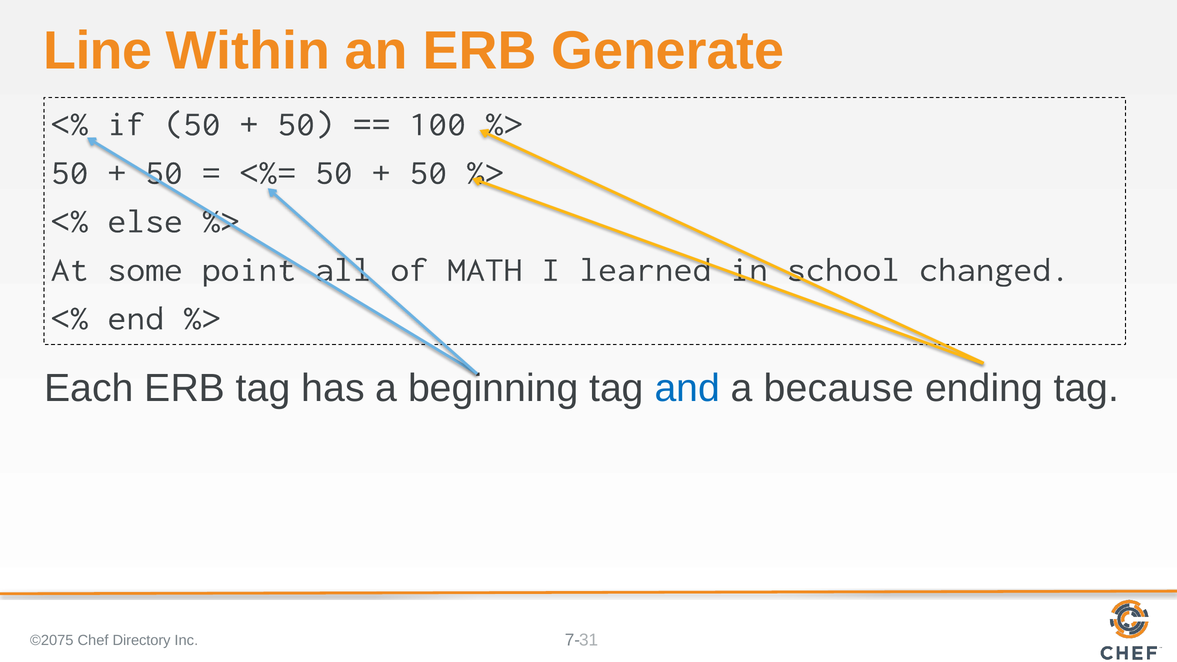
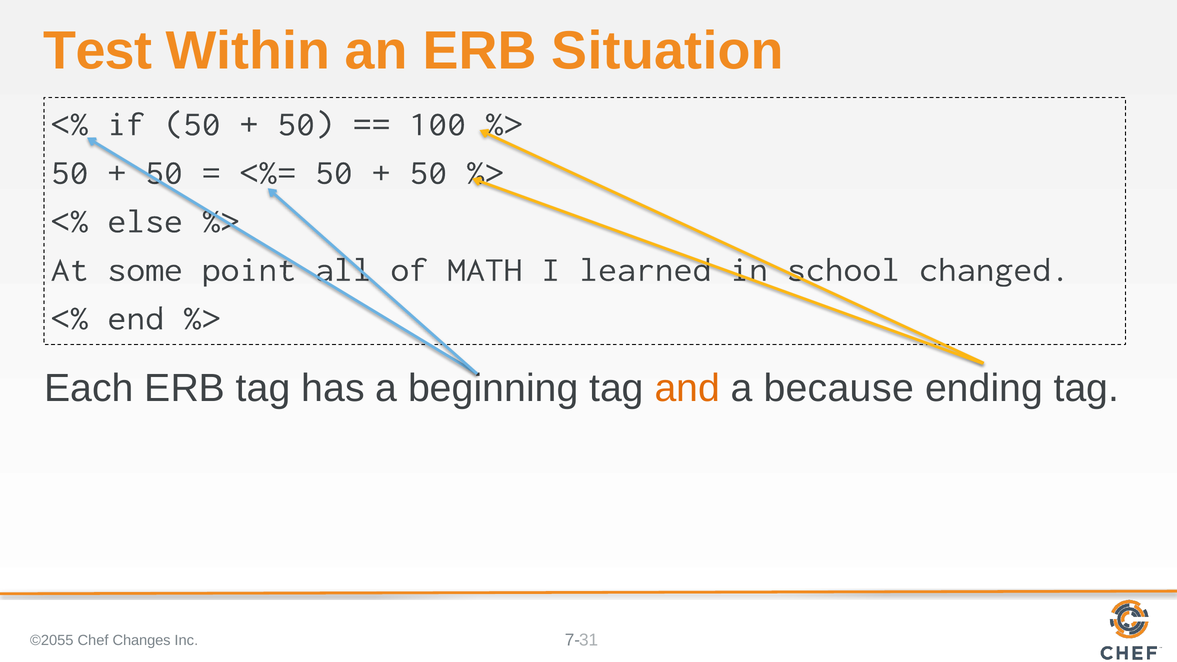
Line: Line -> Test (98, 51)
Generate: Generate -> Situation (668, 51)
and colour: blue -> orange (687, 388)
©2075: ©2075 -> ©2055 (52, 641)
Directory: Directory -> Changes (142, 641)
